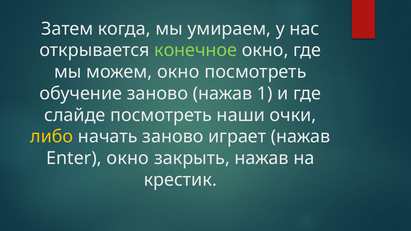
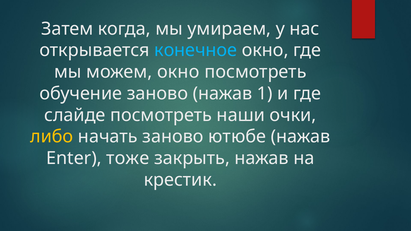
конечное colour: light green -> light blue (196, 50)
играет: играет -> ютюбе (237, 137)
Enter окно: окно -> тоже (128, 158)
